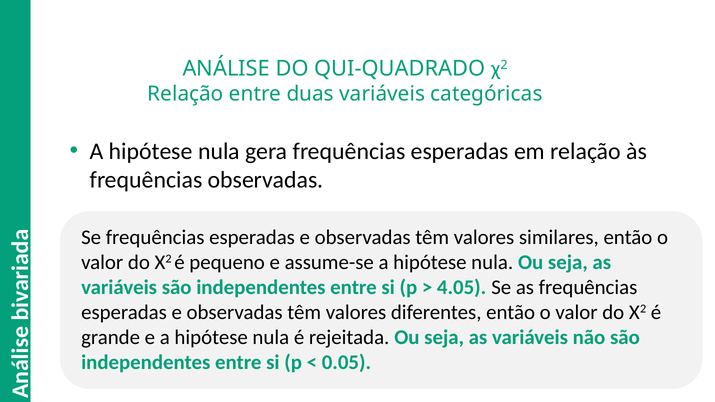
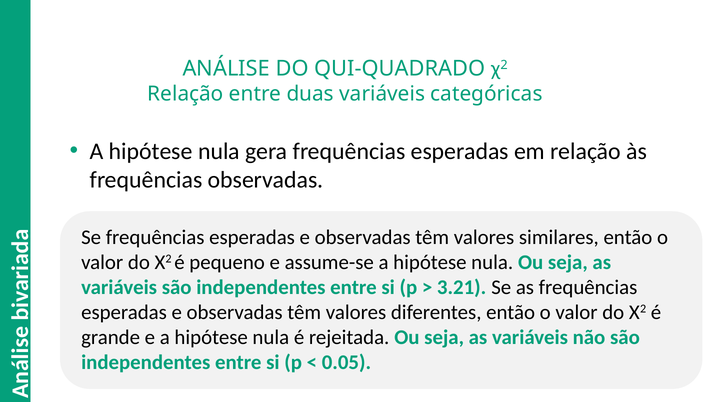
4.05: 4.05 -> 3.21 (462, 287)
